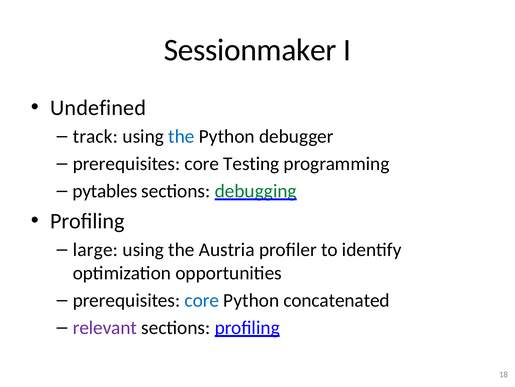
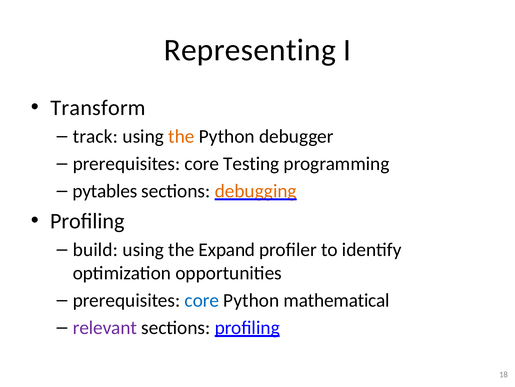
Sessionmaker: Sessionmaker -> Representing (250, 50)
Undefined: Undefined -> Transform (98, 108)
the colour: blue -> orange (181, 136)
debugging colour: green -> orange (256, 191)
large: large -> build (95, 249)
Austria: Austria -> Expand (227, 249)
concatenated: concatenated -> mathematical (337, 300)
